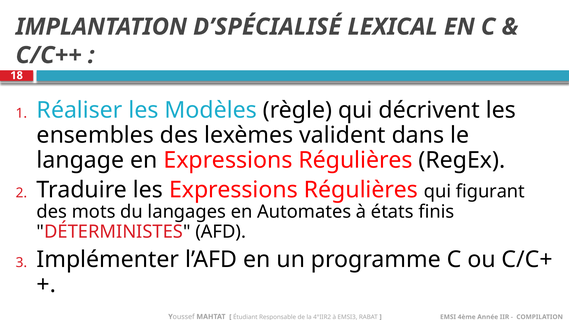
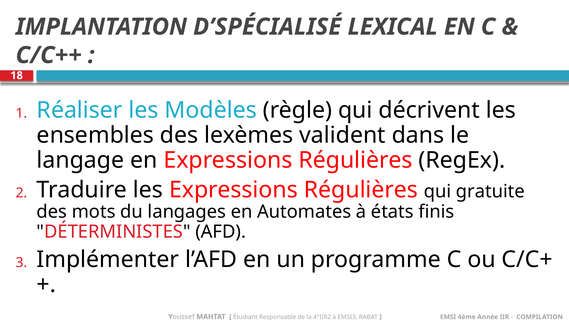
figurant: figurant -> gratuite (490, 192)
